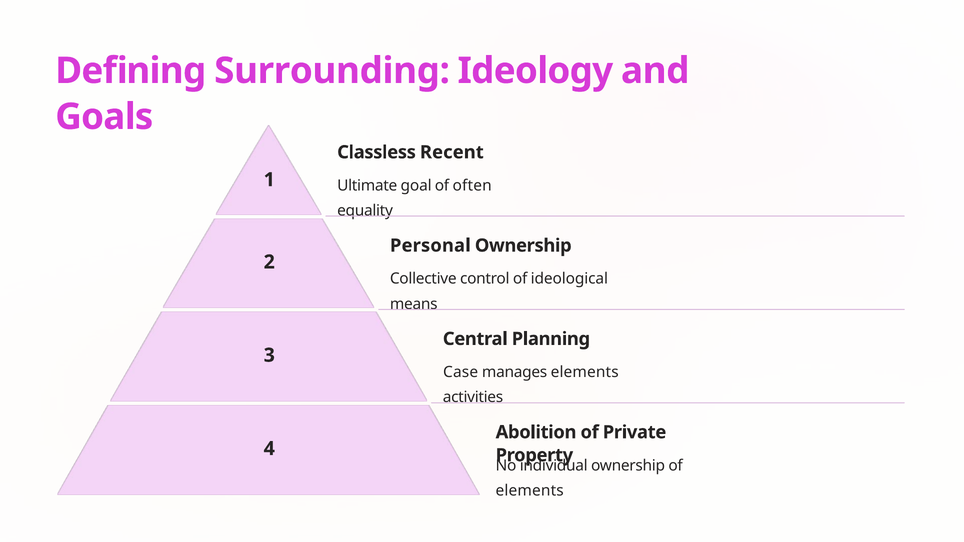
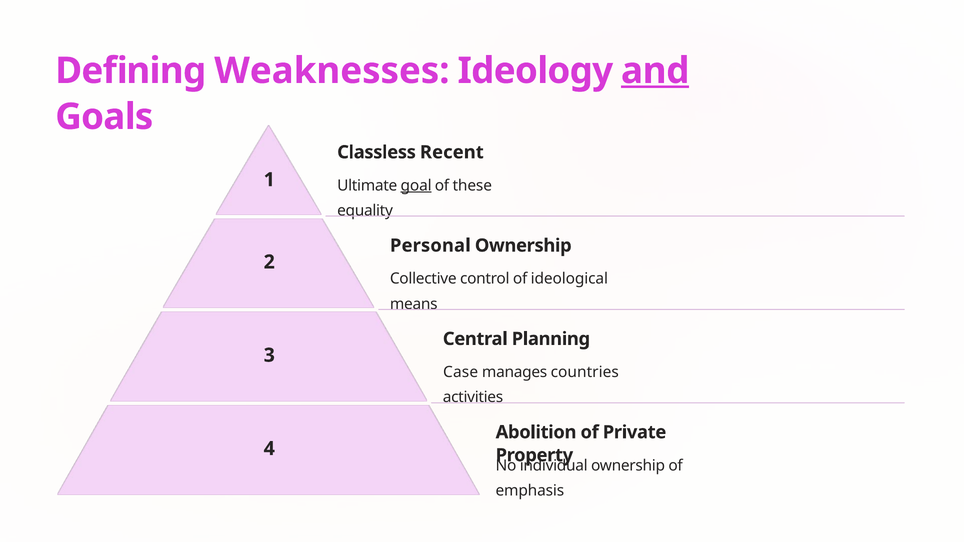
Surrounding: Surrounding -> Weaknesses (332, 71)
and underline: none -> present (655, 71)
goal underline: none -> present (416, 186)
often: often -> these (472, 186)
manages elements: elements -> countries (585, 372)
elements: elements -> emphasis (530, 491)
